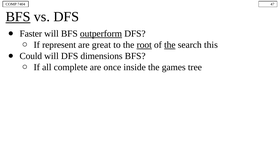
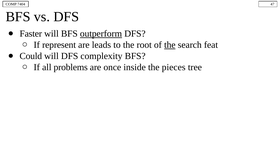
BFS underline: present -> none (18, 17)
great: great -> leads (101, 45)
root underline: present -> none (144, 45)
this: this -> feat (211, 45)
dimensions: dimensions -> complexity (101, 56)
complete: complete -> problems (71, 67)
games: games -> pieces (174, 67)
